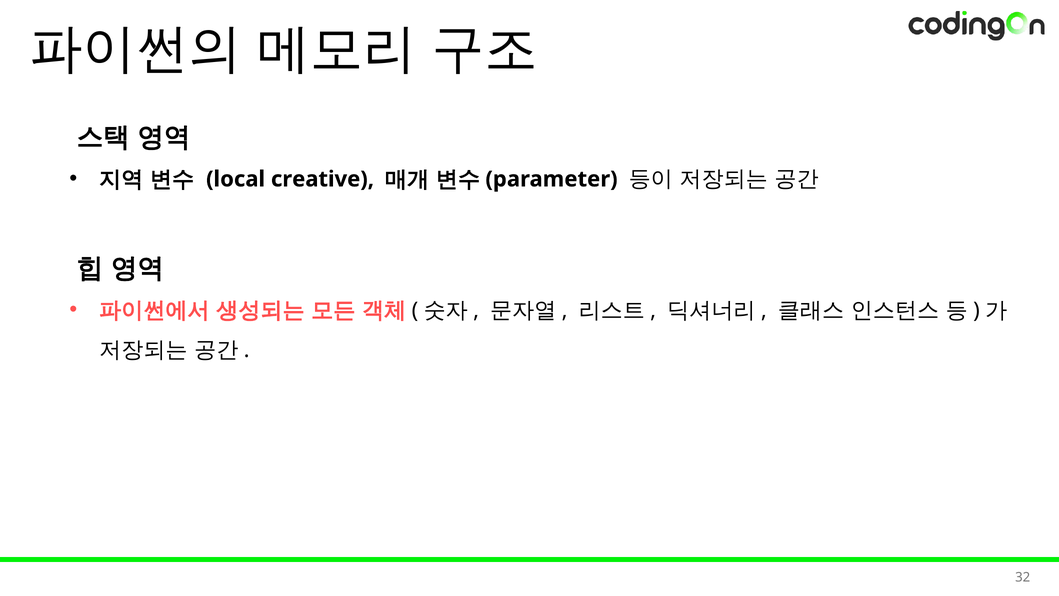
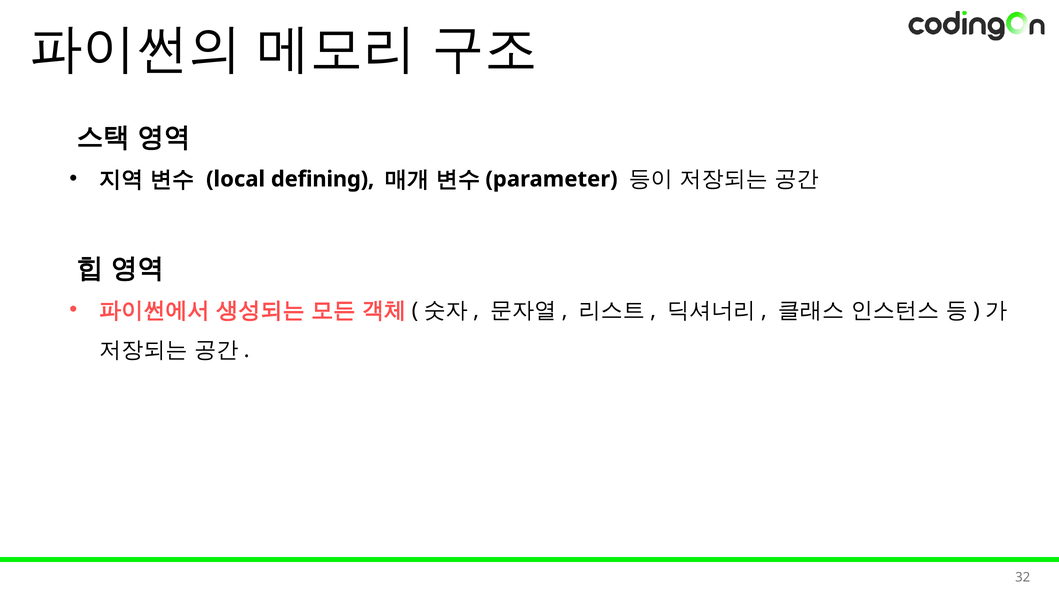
creative: creative -> defining (323, 179)
